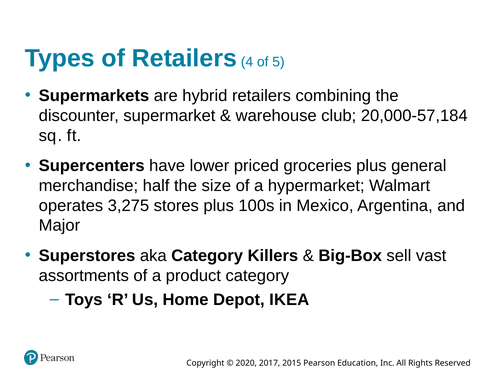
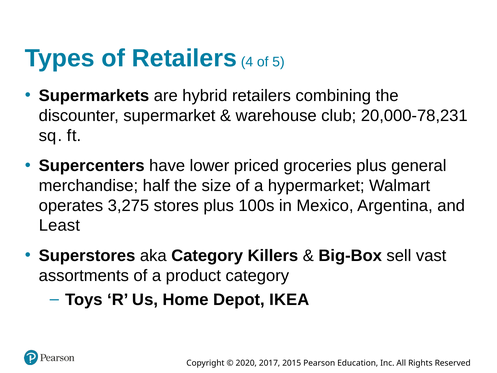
20,000-57,184: 20,000-57,184 -> 20,000-78,231 (414, 116)
Major: Major -> Least (59, 225)
